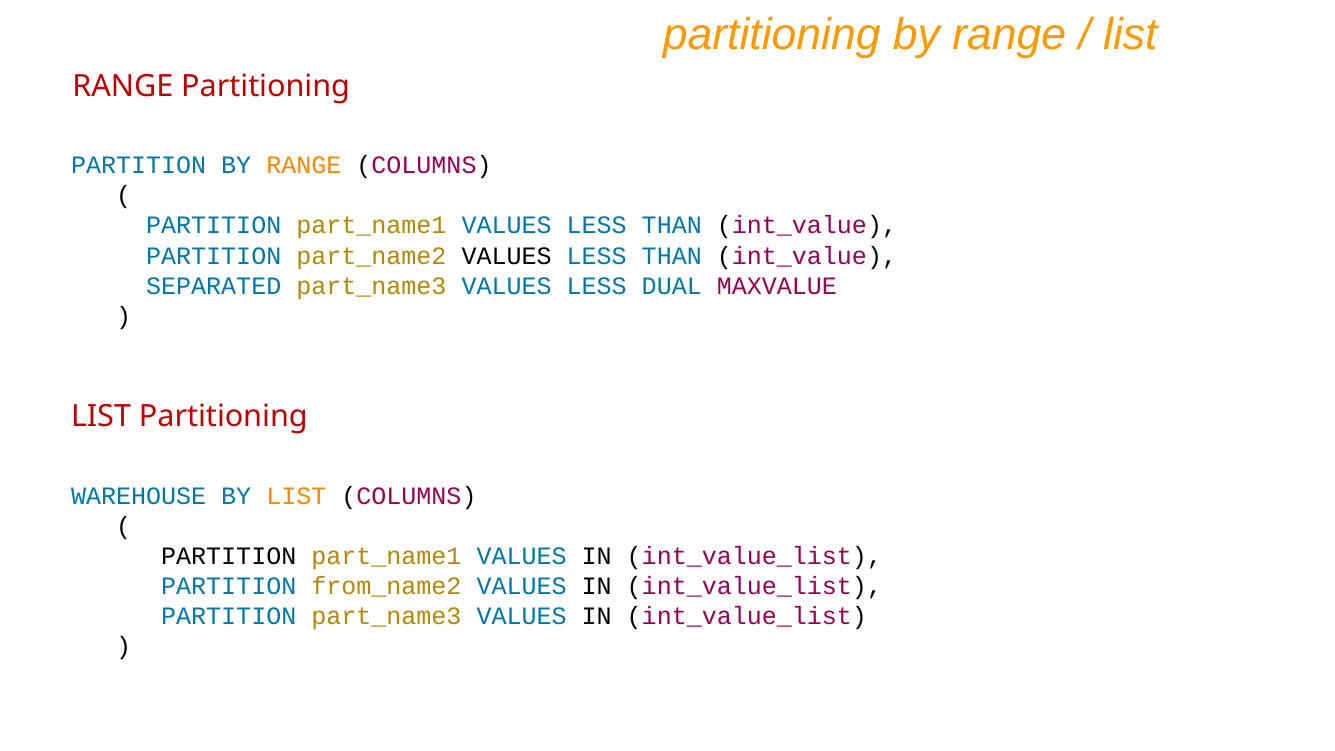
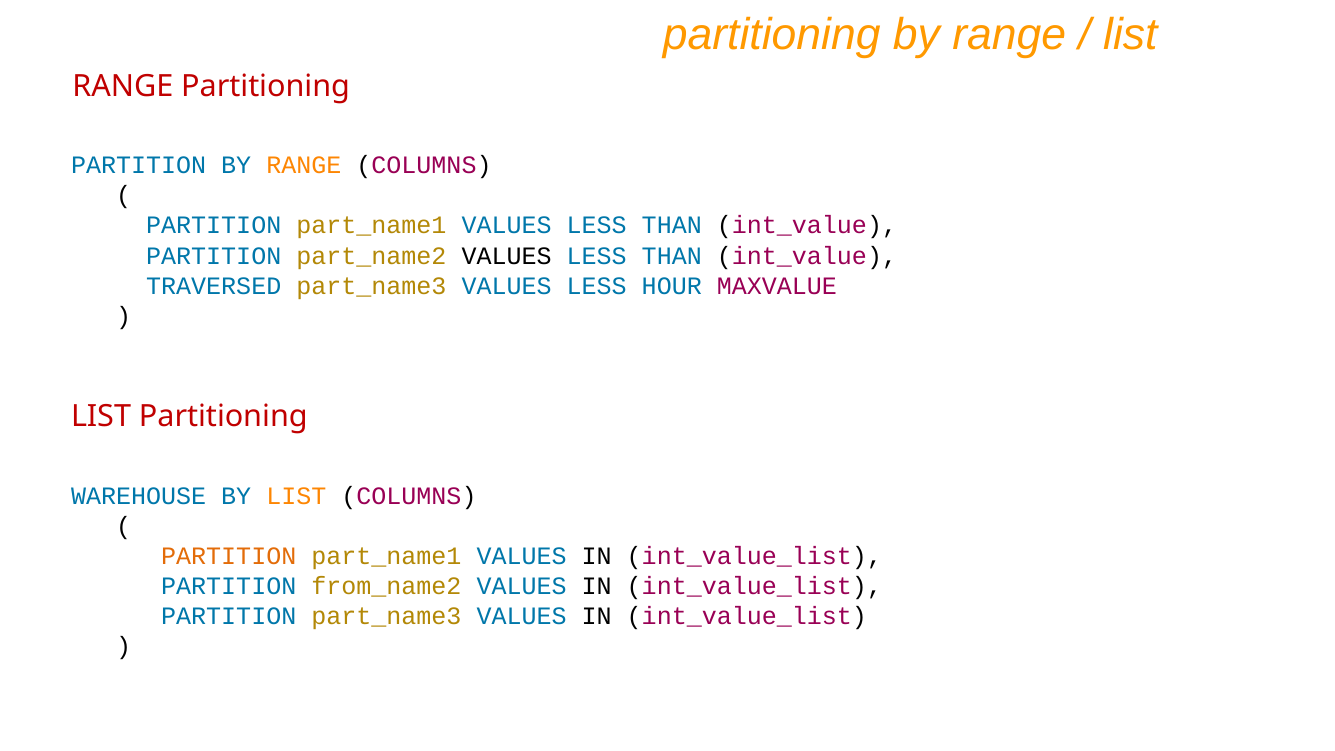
SEPARATED: SEPARATED -> TRAVERSED (214, 286)
DUAL: DUAL -> HOUR (672, 286)
PARTITION colour: black -> orange (229, 556)
